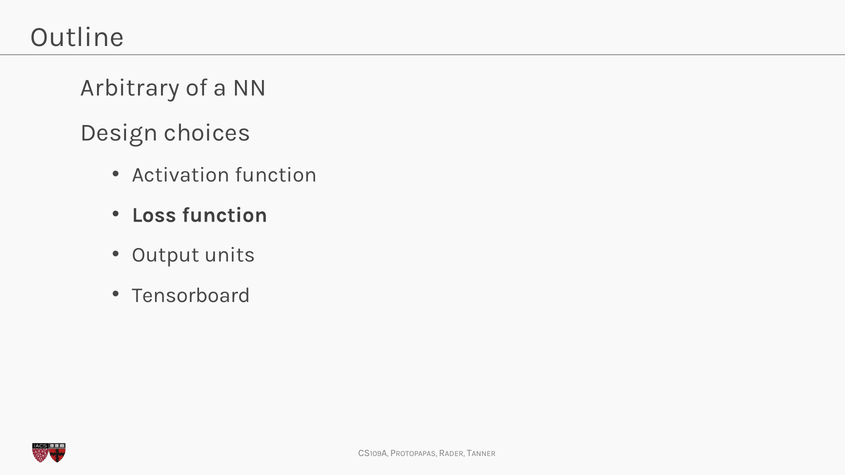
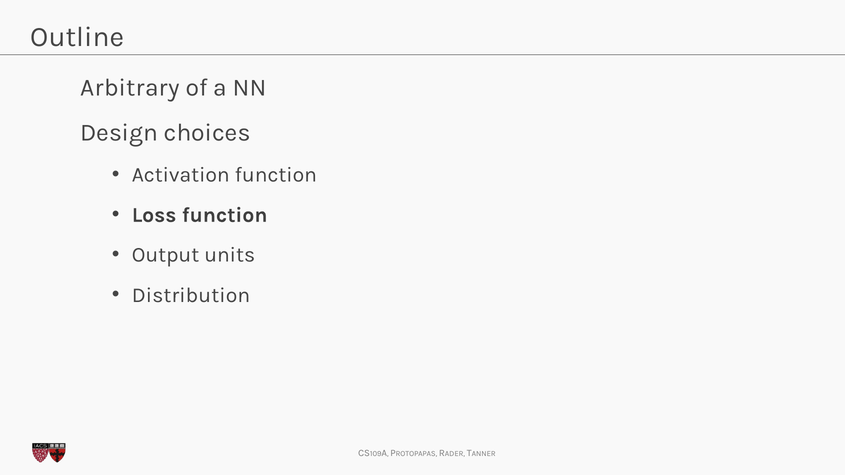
Tensorboard: Tensorboard -> Distribution (191, 295)
